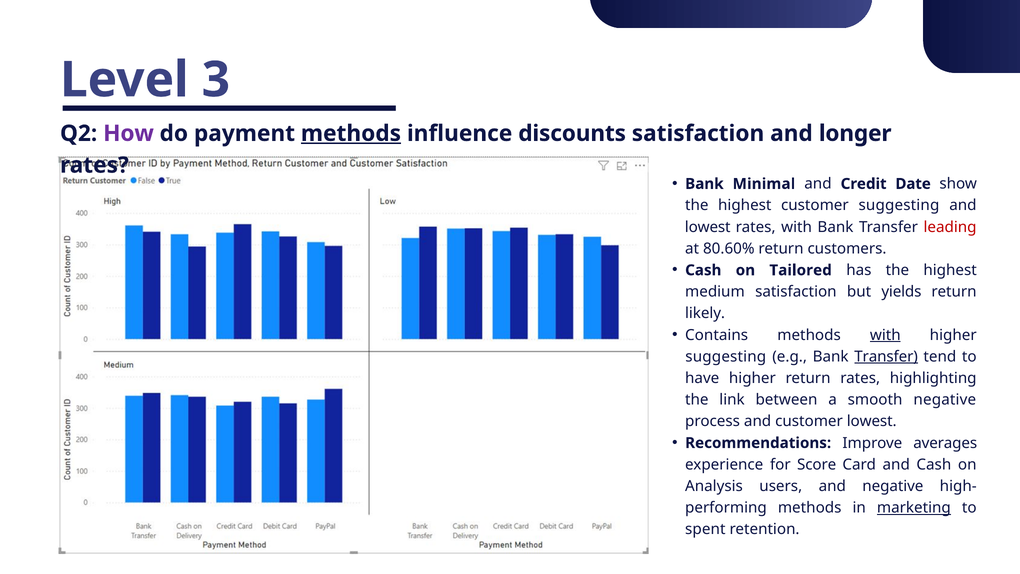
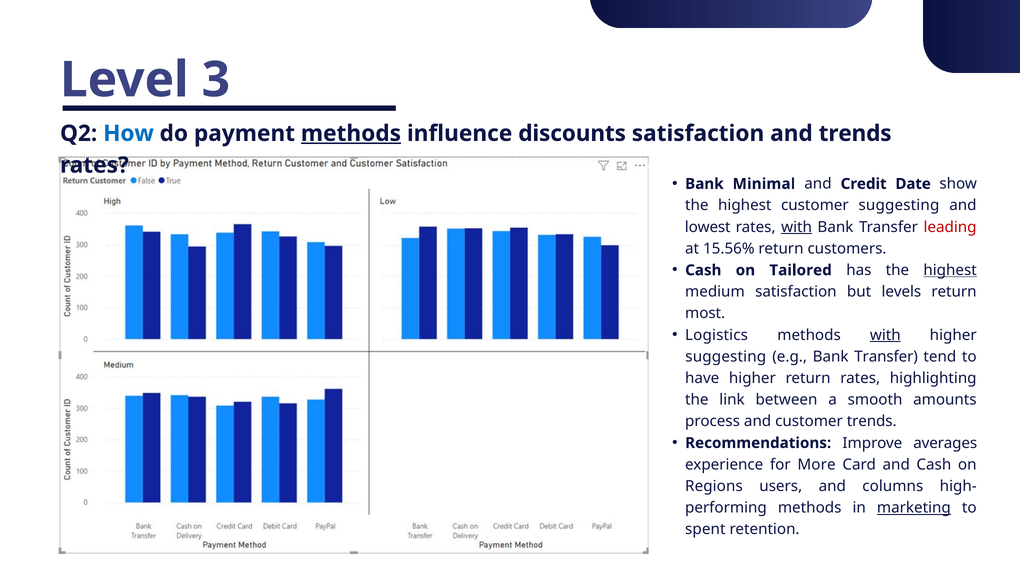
How colour: purple -> blue (128, 133)
and longer: longer -> trends (855, 133)
with underline: none -> present (797, 227)
80.60%: 80.60% -> 15.56% (729, 249)
highest underline: none -> present (950, 270)
yields: yields -> levels (901, 292)
likely: likely -> most (705, 313)
Contains: Contains -> Logistics (717, 335)
Transfer underline: present -> none (886, 356)
smooth negative: negative -> amounts (945, 400)
customer lowest: lowest -> trends (872, 421)
Score: Score -> More (817, 464)
Analysis: Analysis -> Regions (714, 486)
and negative: negative -> columns (893, 486)
